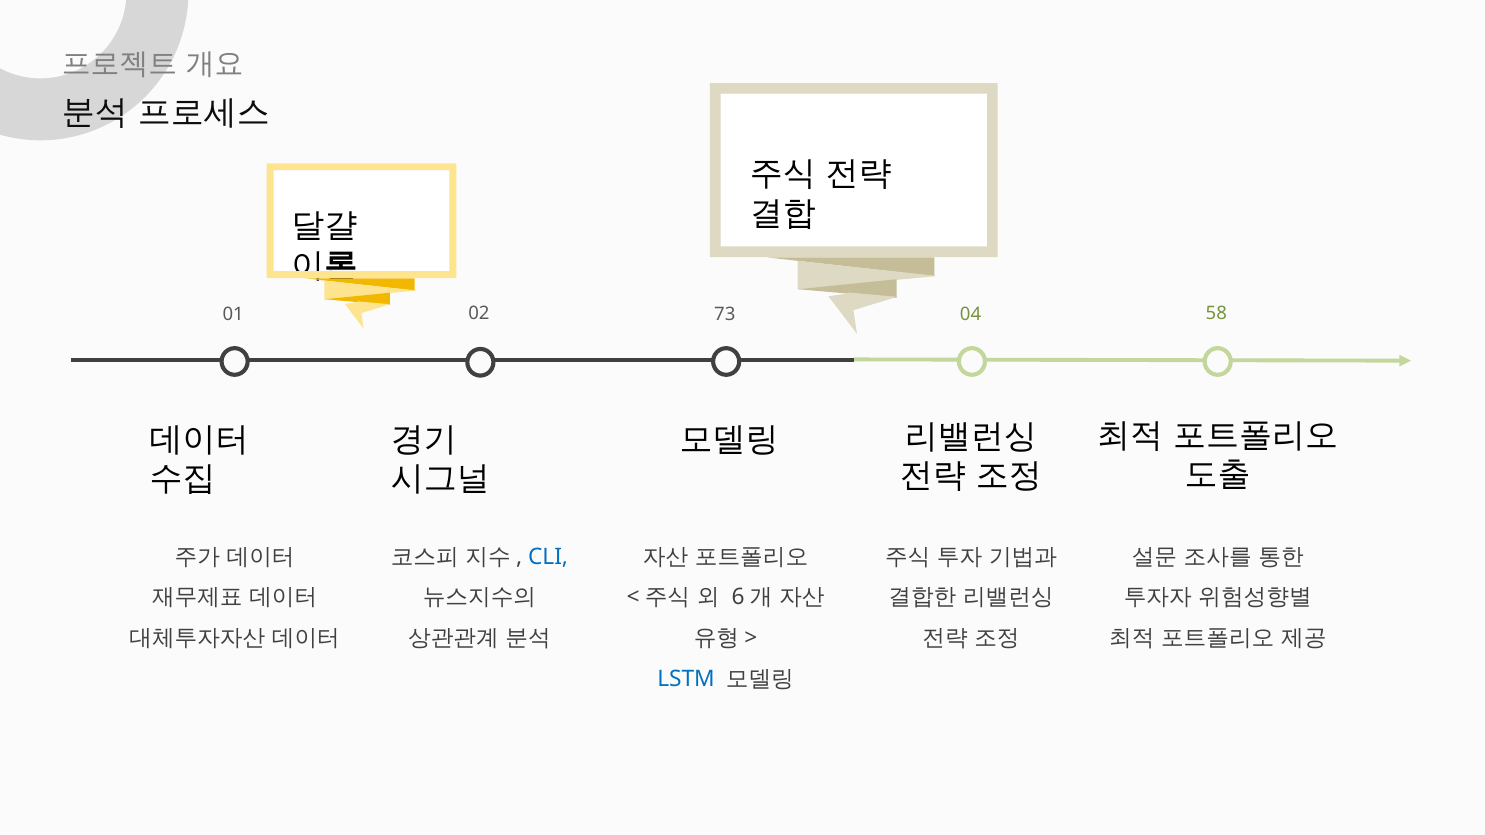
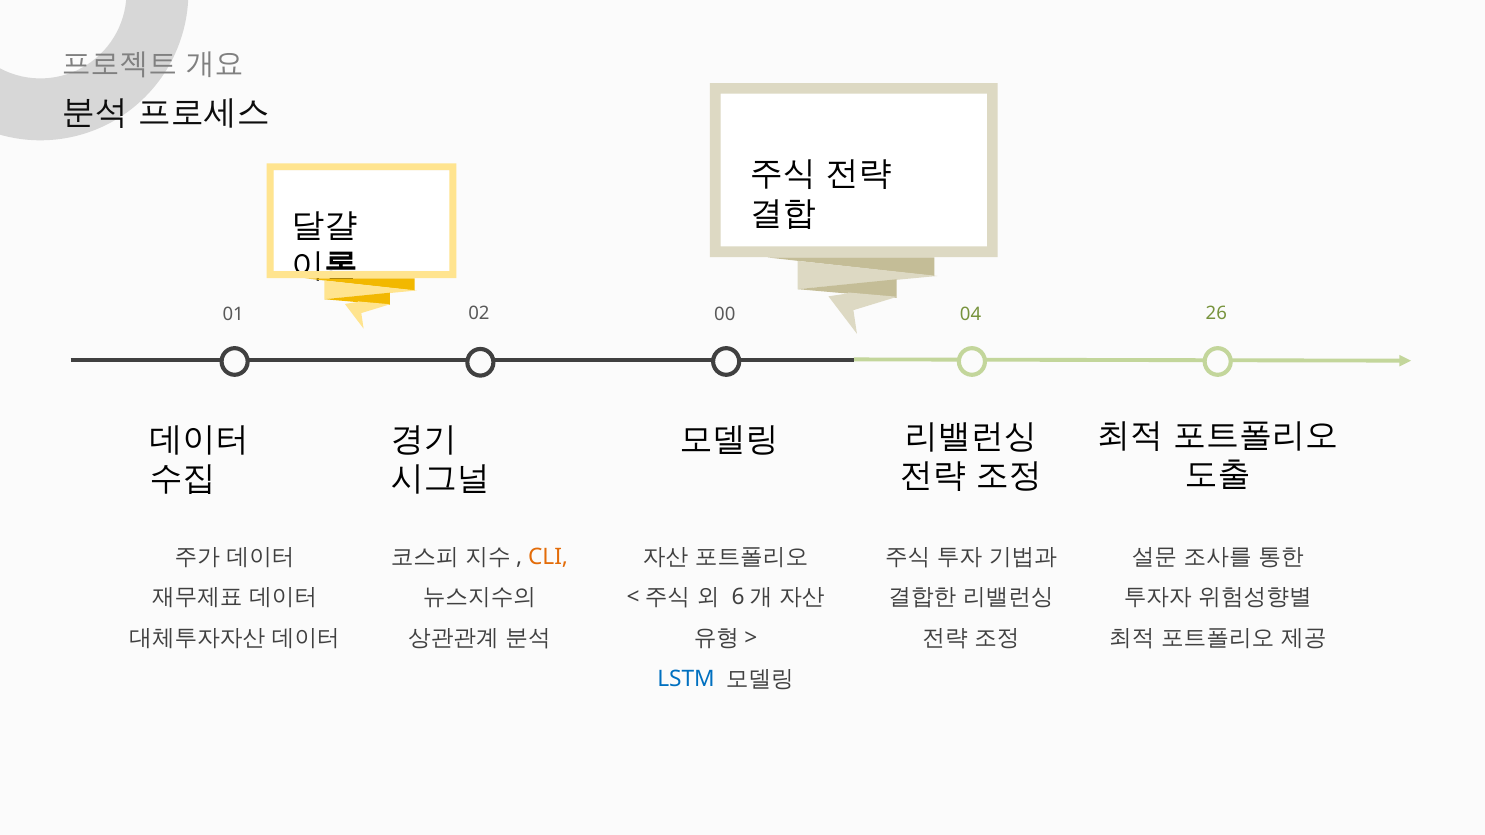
73: 73 -> 00 (725, 315)
58: 58 -> 26 (1216, 313)
CLI colour: blue -> orange (548, 557)
